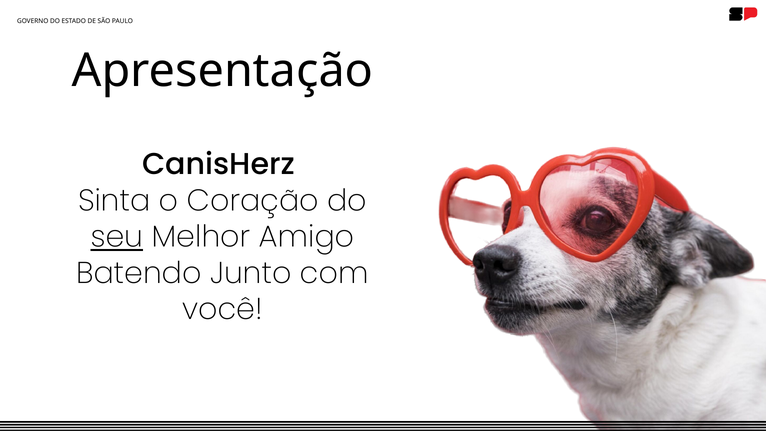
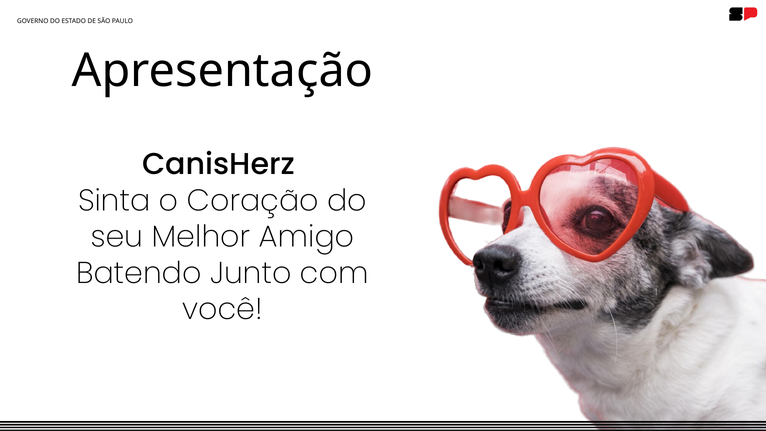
seu underline: present -> none (117, 237)
